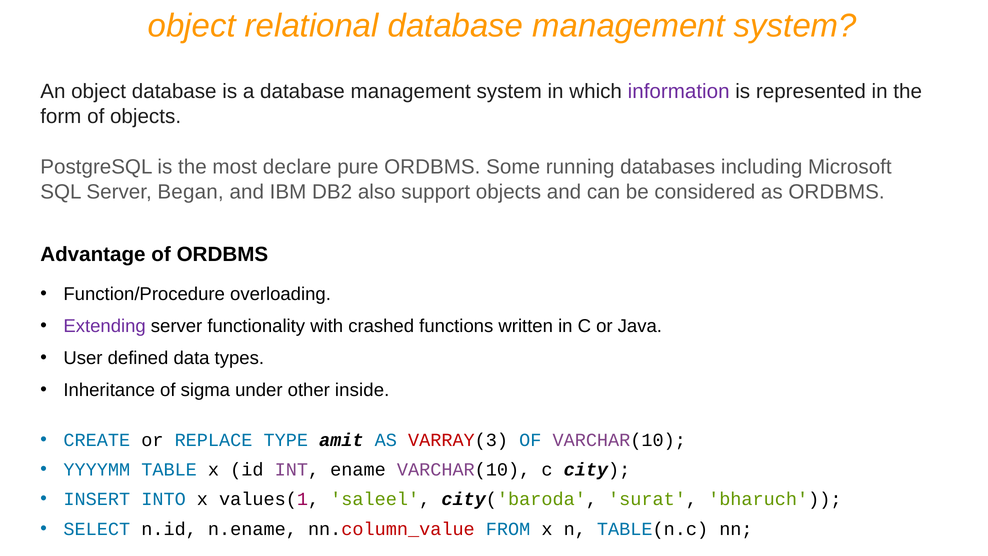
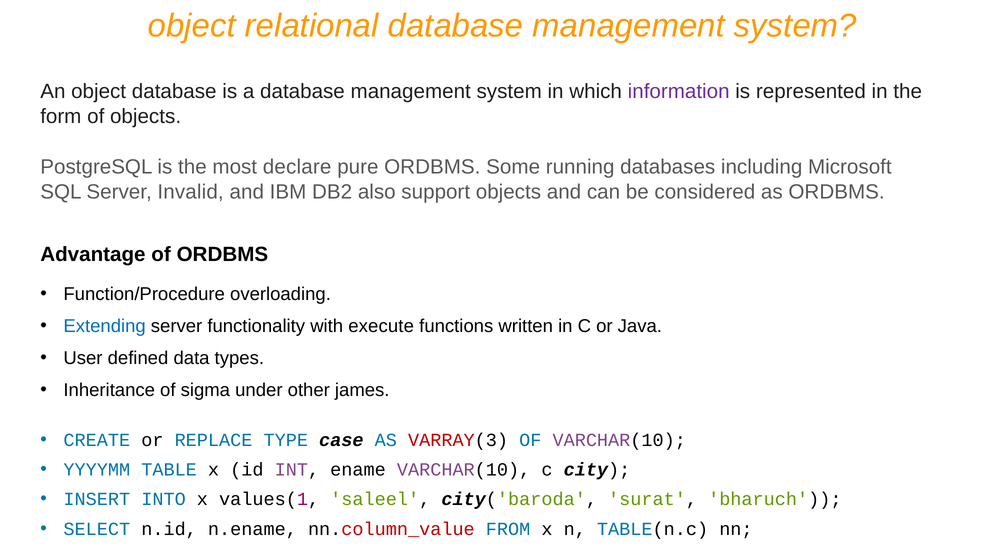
Began: Began -> Invalid (191, 192)
Extending colour: purple -> blue (105, 326)
crashed: crashed -> execute (381, 326)
inside: inside -> james (362, 390)
amit: amit -> case (341, 440)
